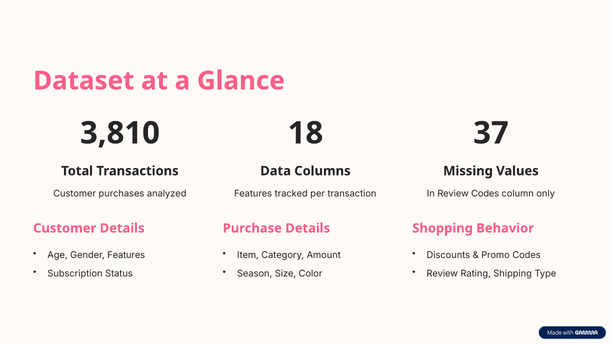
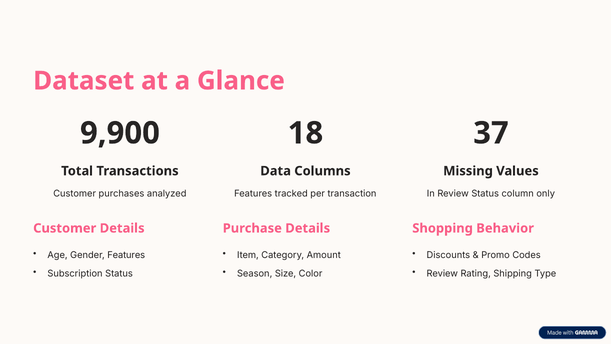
3,810: 3,810 -> 9,900 (120, 133)
Review Codes: Codes -> Status (485, 194)
